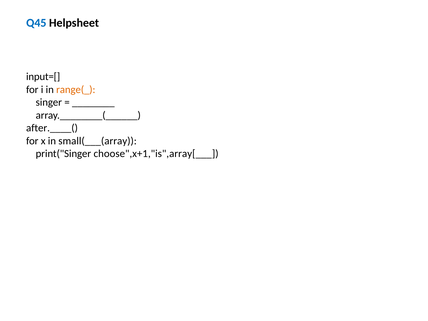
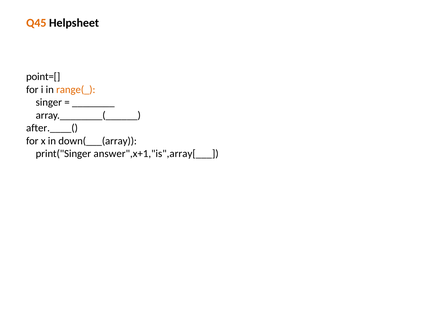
Q45 colour: blue -> orange (36, 23)
input=[: input=[ -> point=[ (43, 77)
small(___(array: small(___(array -> down(___(array (98, 141)
choose",x+1,"is",array[___: choose",x+1,"is",array[___ -> answer",x+1,"is",array[___ (156, 154)
